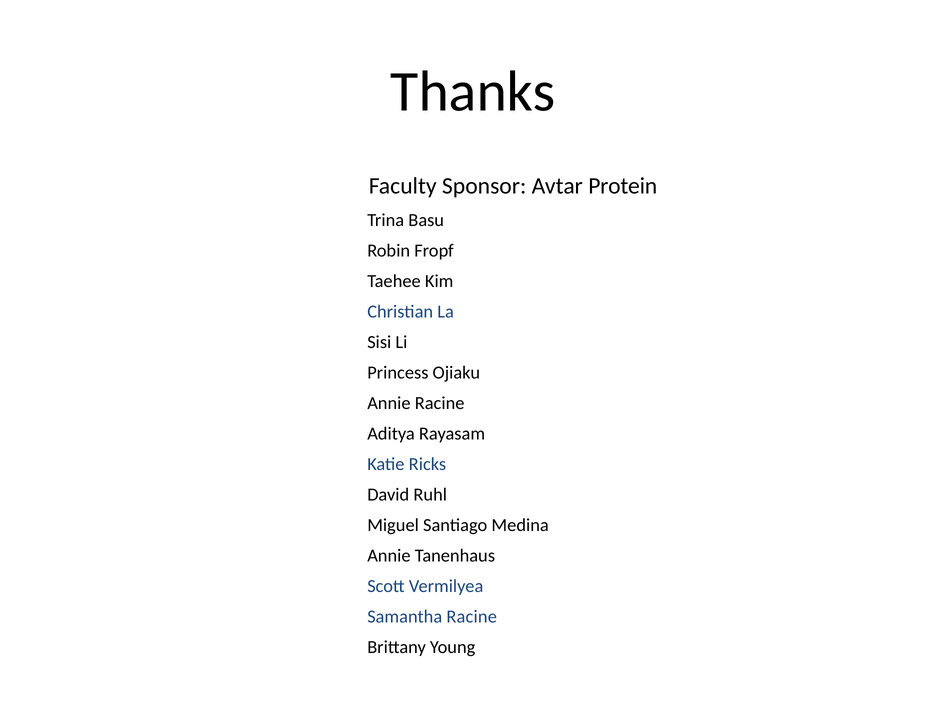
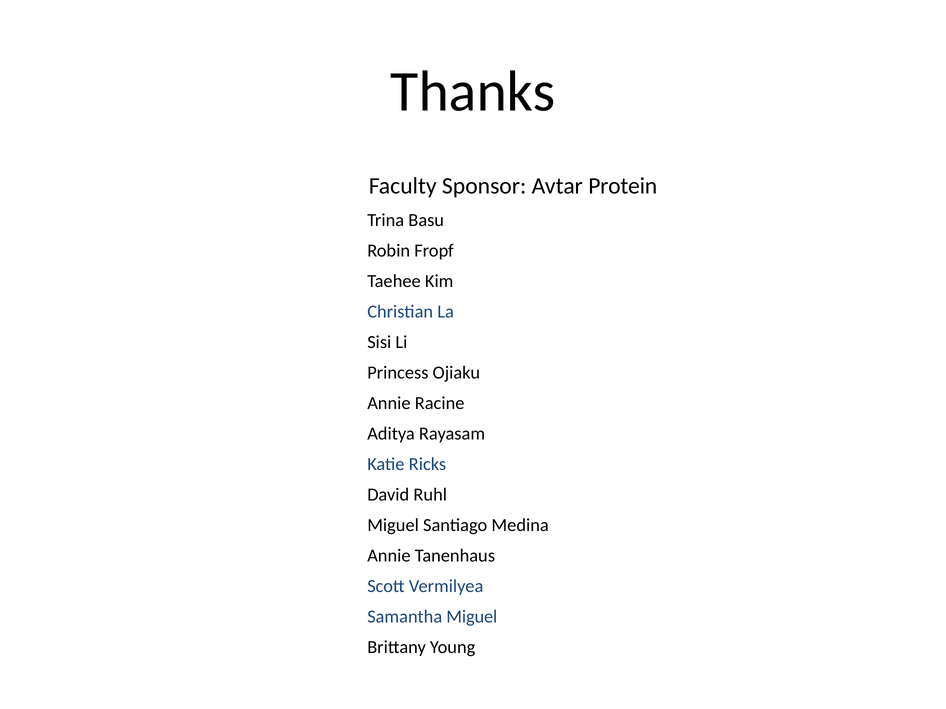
Samantha Racine: Racine -> Miguel (472, 617)
